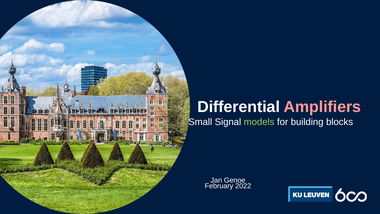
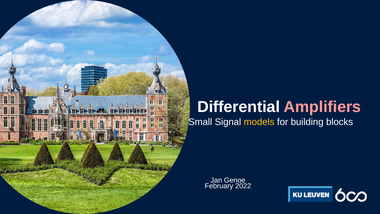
models colour: light green -> yellow (259, 122)
